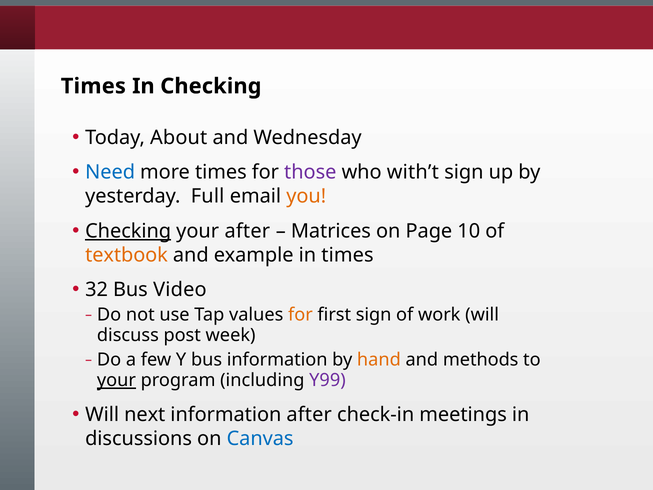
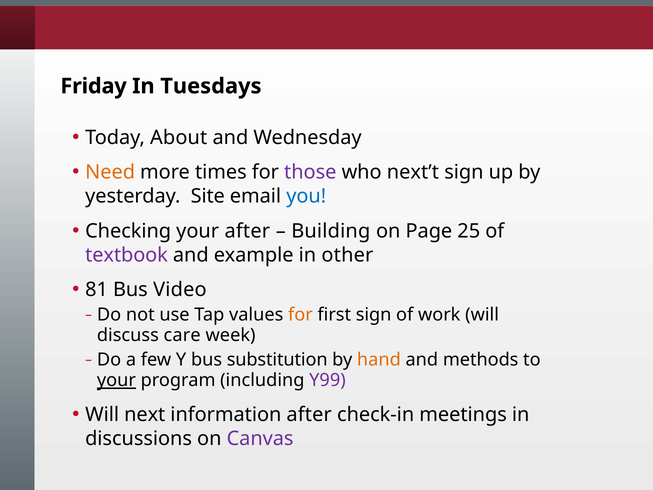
Times: Times -> Friday (94, 86)
In Checking: Checking -> Tuesdays (211, 86)
Need colour: blue -> orange (110, 172)
with’t: with’t -> next’t (413, 172)
Full: Full -> Site (208, 196)
you colour: orange -> blue (306, 196)
Checking underline: present -> none (128, 231)
Matrices: Matrices -> Building (331, 231)
10: 10 -> 25 (469, 231)
textbook colour: orange -> purple (127, 255)
in times: times -> other (347, 255)
32: 32 -> 81 (97, 290)
post: post -> care (182, 335)
bus information: information -> substitution (277, 360)
Canvas colour: blue -> purple (260, 439)
